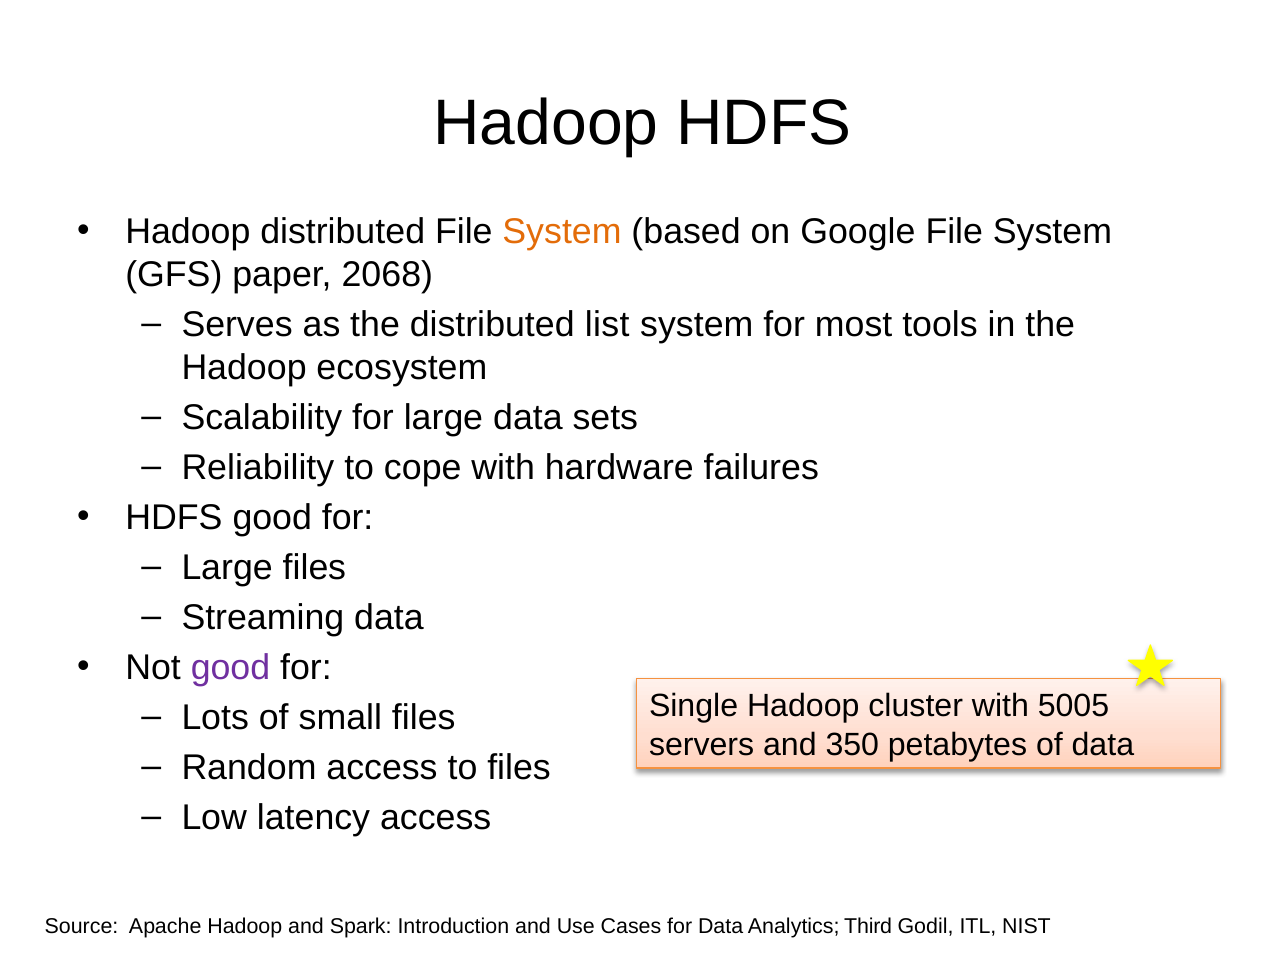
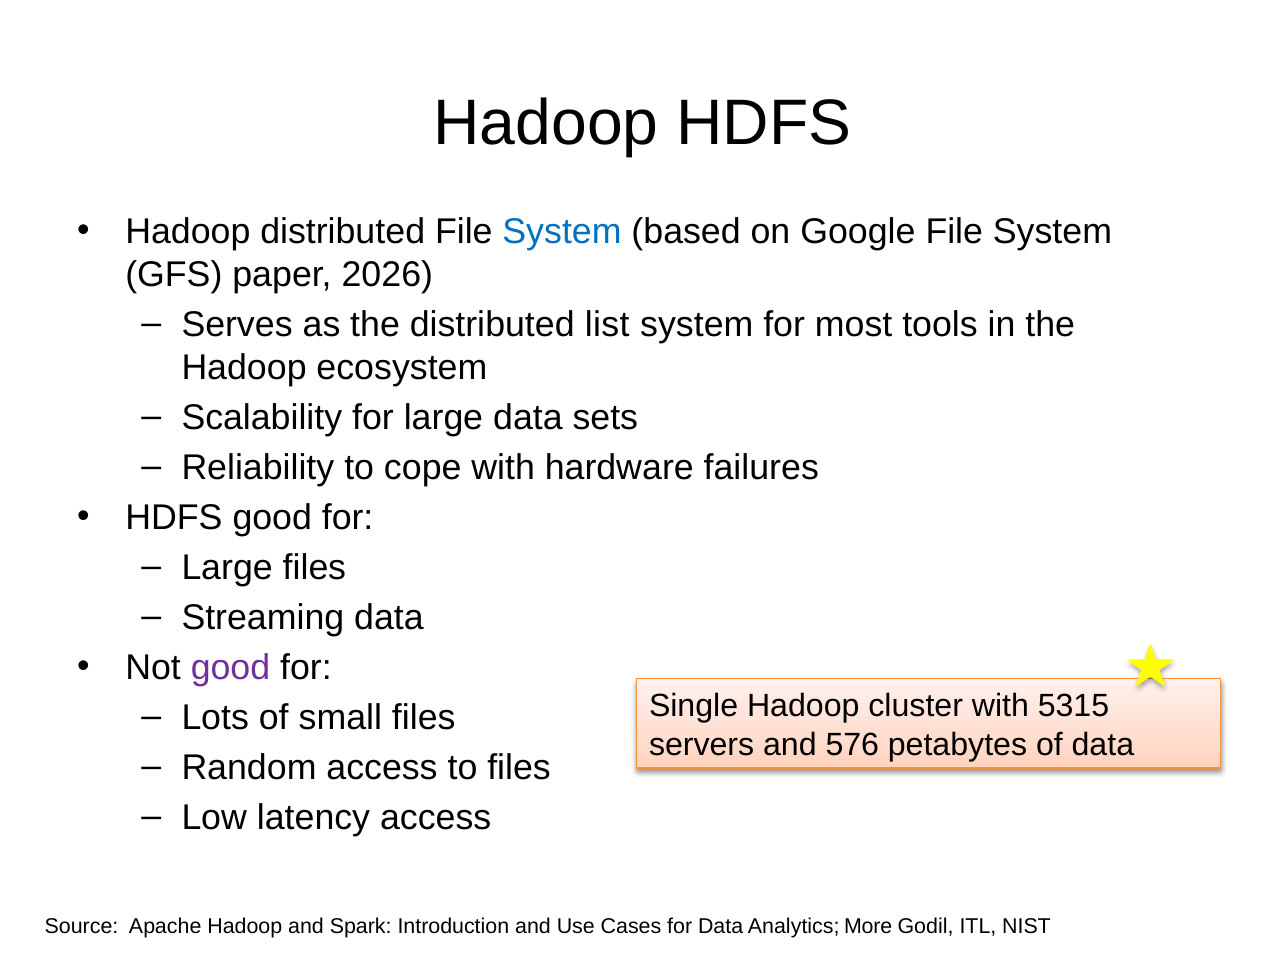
System colour: orange -> blue (562, 232)
2068: 2068 -> 2026 (387, 275)
5005: 5005 -> 5315 (1074, 706)
350: 350 -> 576 (852, 745)
Third: Third -> More (868, 926)
